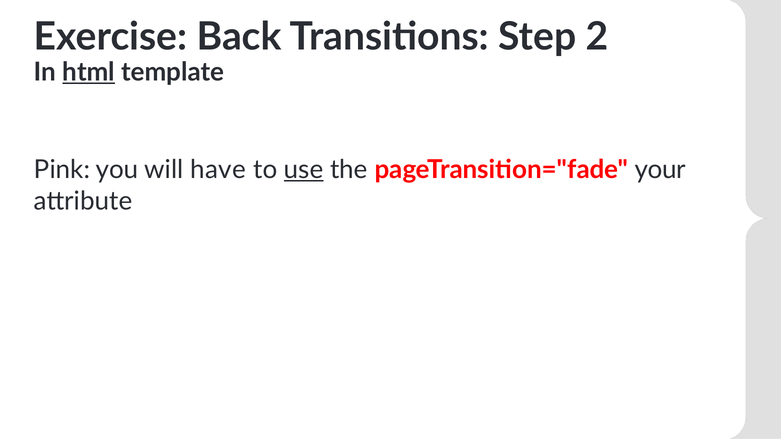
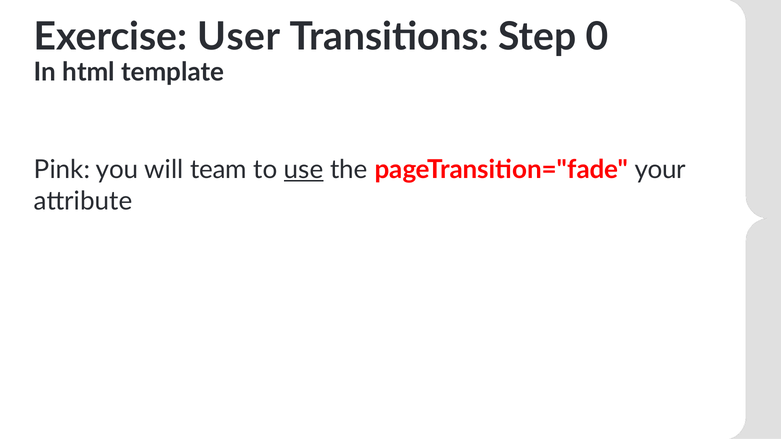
Back: Back -> User (239, 37)
2: 2 -> 0 (597, 37)
html underline: present -> none (89, 72)
have: have -> team (218, 170)
